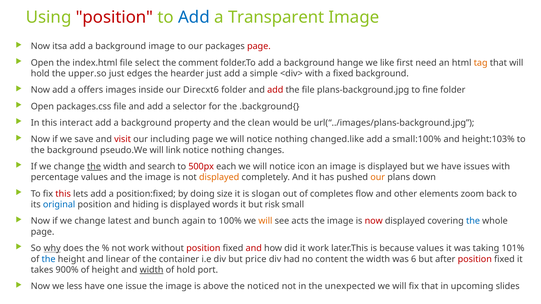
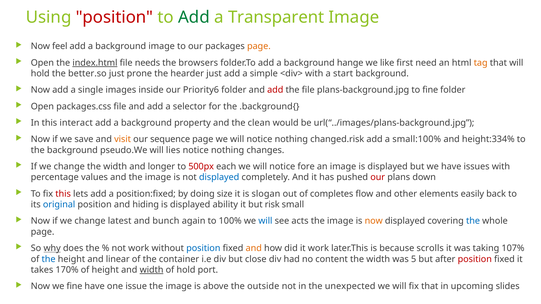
Add colour: blue -> green (194, 17)
itsa: itsa -> feel (60, 46)
page colour: red -> orange (259, 46)
index.html underline: none -> present (95, 63)
select: select -> needs (147, 63)
comment: comment -> browsers (198, 63)
upper.so: upper.so -> better.so (87, 74)
edges: edges -> prone (139, 74)
a fixed: fixed -> start (343, 74)
offers: offers -> single (91, 90)
Direcxt6: Direcxt6 -> Priority6 (201, 90)
visit colour: red -> orange (123, 139)
including: including -> sequence (170, 139)
changed.like: changed.like -> changed.risk (337, 139)
height:103%: height:103% -> height:334% (488, 139)
link: link -> lies (173, 150)
the underline: present -> none (94, 167)
search: search -> longer (161, 167)
icon: icon -> fore (306, 167)
displayed colour: orange -> blue (219, 178)
our colour: orange -> red (378, 178)
zoom: zoom -> easily (472, 194)
words: words -> ability (225, 205)
will colour: orange -> blue (265, 221)
now colour: red -> orange (374, 221)
position colour: red -> blue (203, 248)
and colour: red -> orange (254, 248)
because values: values -> scrolls (430, 248)
101%: 101% -> 107% (513, 248)
price: price -> close (256, 259)
6: 6 -> 5 (414, 259)
900%: 900% -> 170% (67, 270)
we less: less -> fine (74, 287)
noticed: noticed -> outside (263, 287)
